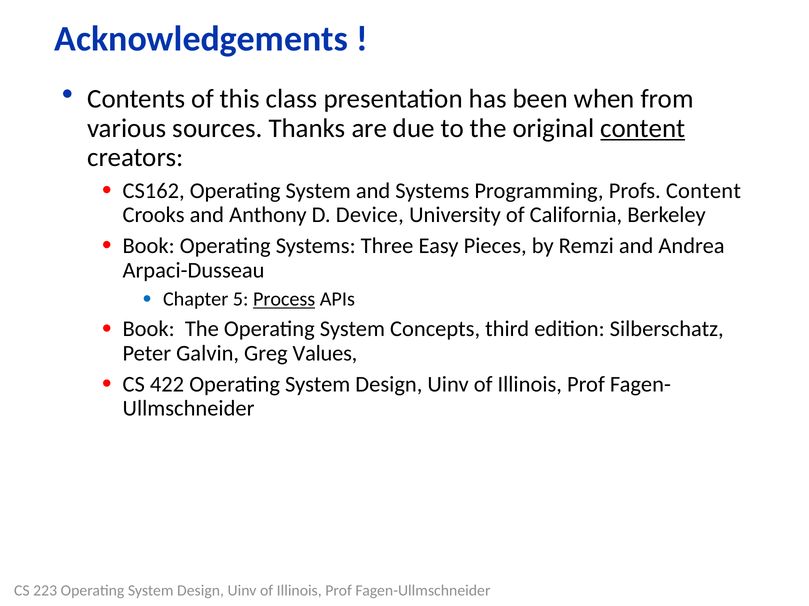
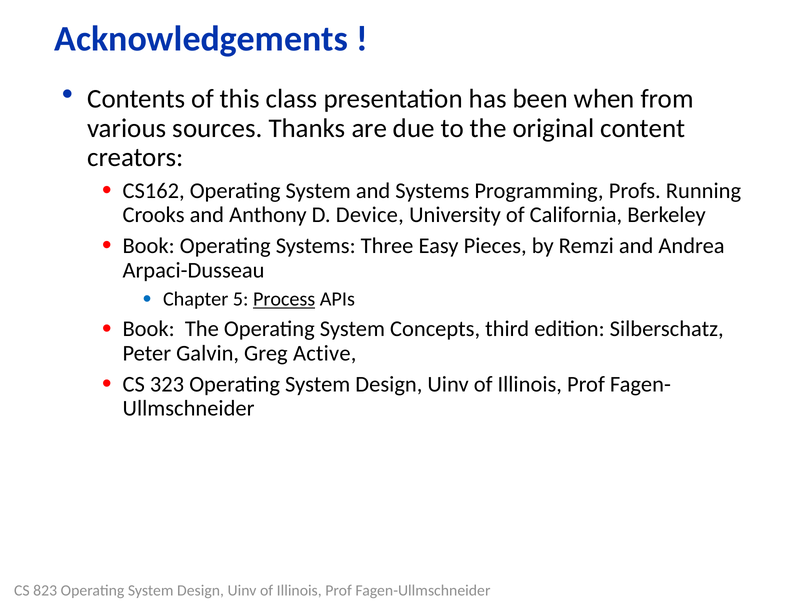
content underline: present -> none (643, 128)
Profs Content: Content -> Running (704, 191)
Values: Values -> Active (325, 354)
422: 422 -> 323 (167, 385)
223: 223 -> 823 (45, 591)
